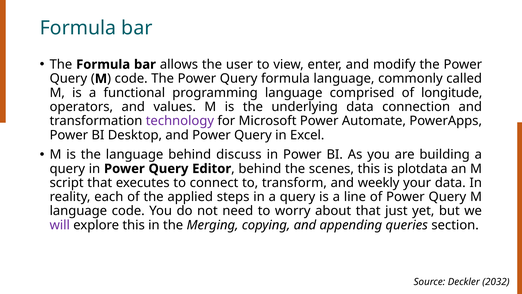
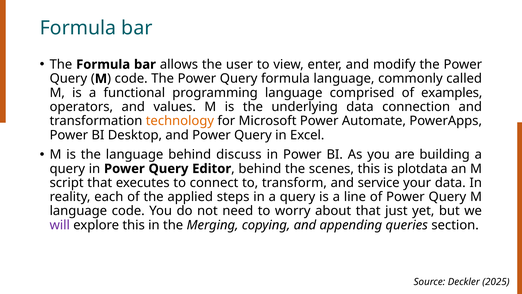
longitude: longitude -> examples (452, 93)
technology colour: purple -> orange (180, 121)
weekly: weekly -> service (379, 183)
2032: 2032 -> 2025 (496, 281)
